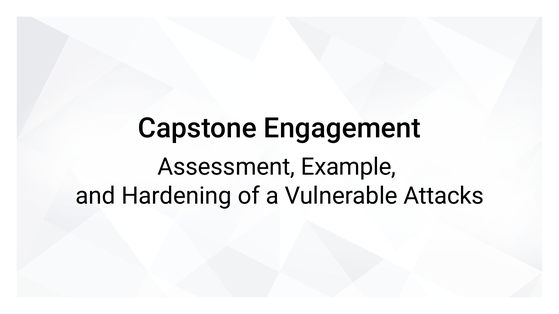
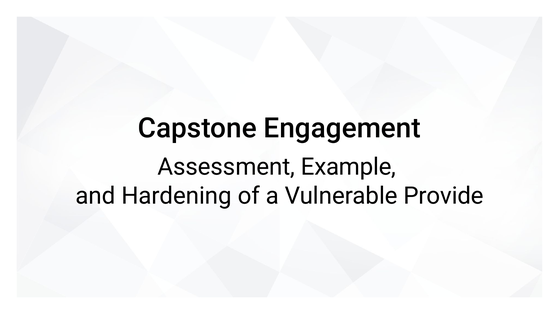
Attacks: Attacks -> Provide (444, 196)
